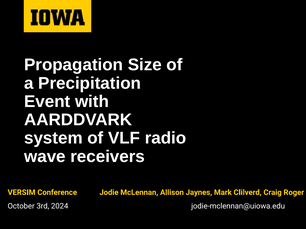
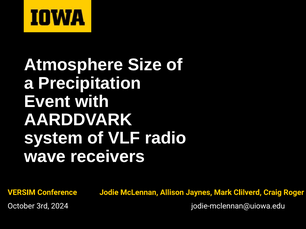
Propagation: Propagation -> Atmosphere (74, 65)
